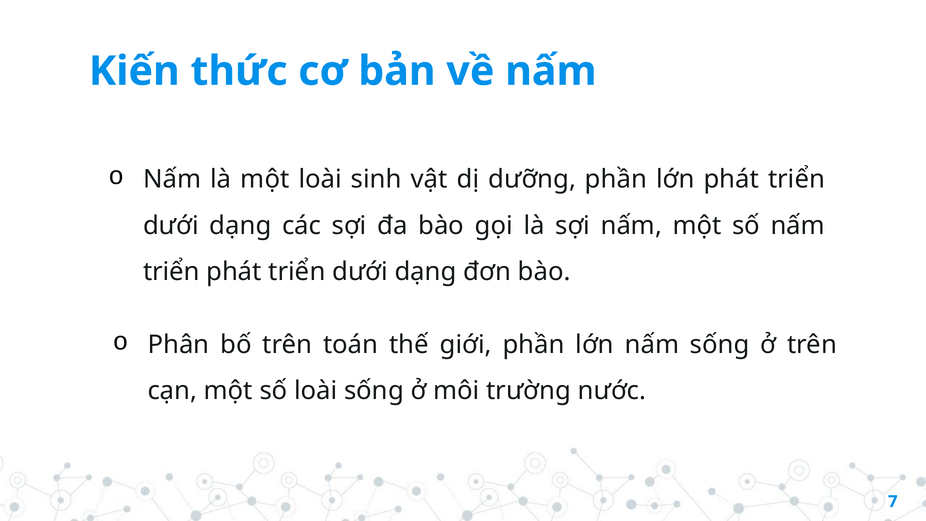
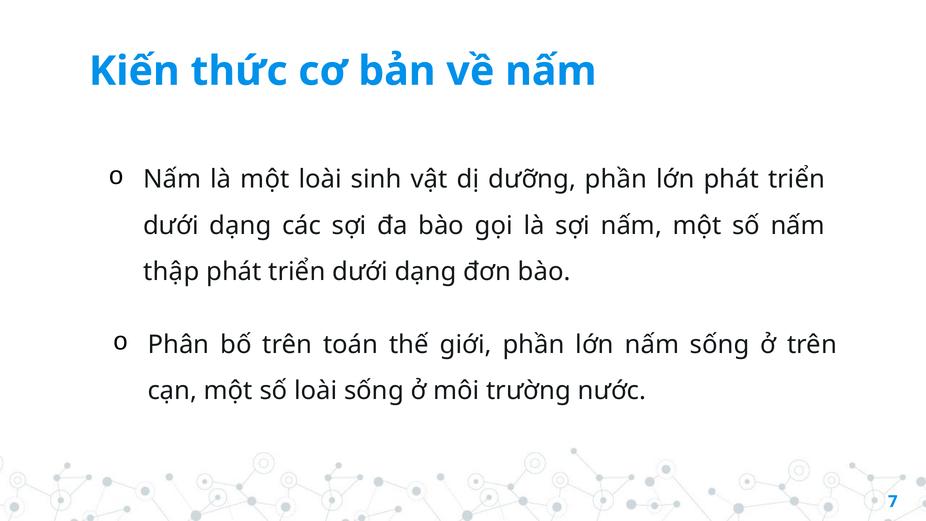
triển: triển -> thập (171, 272)
